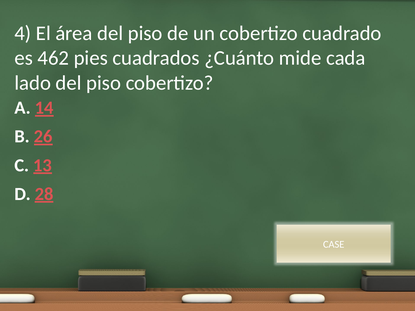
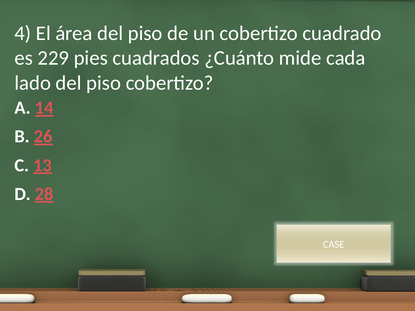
462: 462 -> 229 (53, 58)
